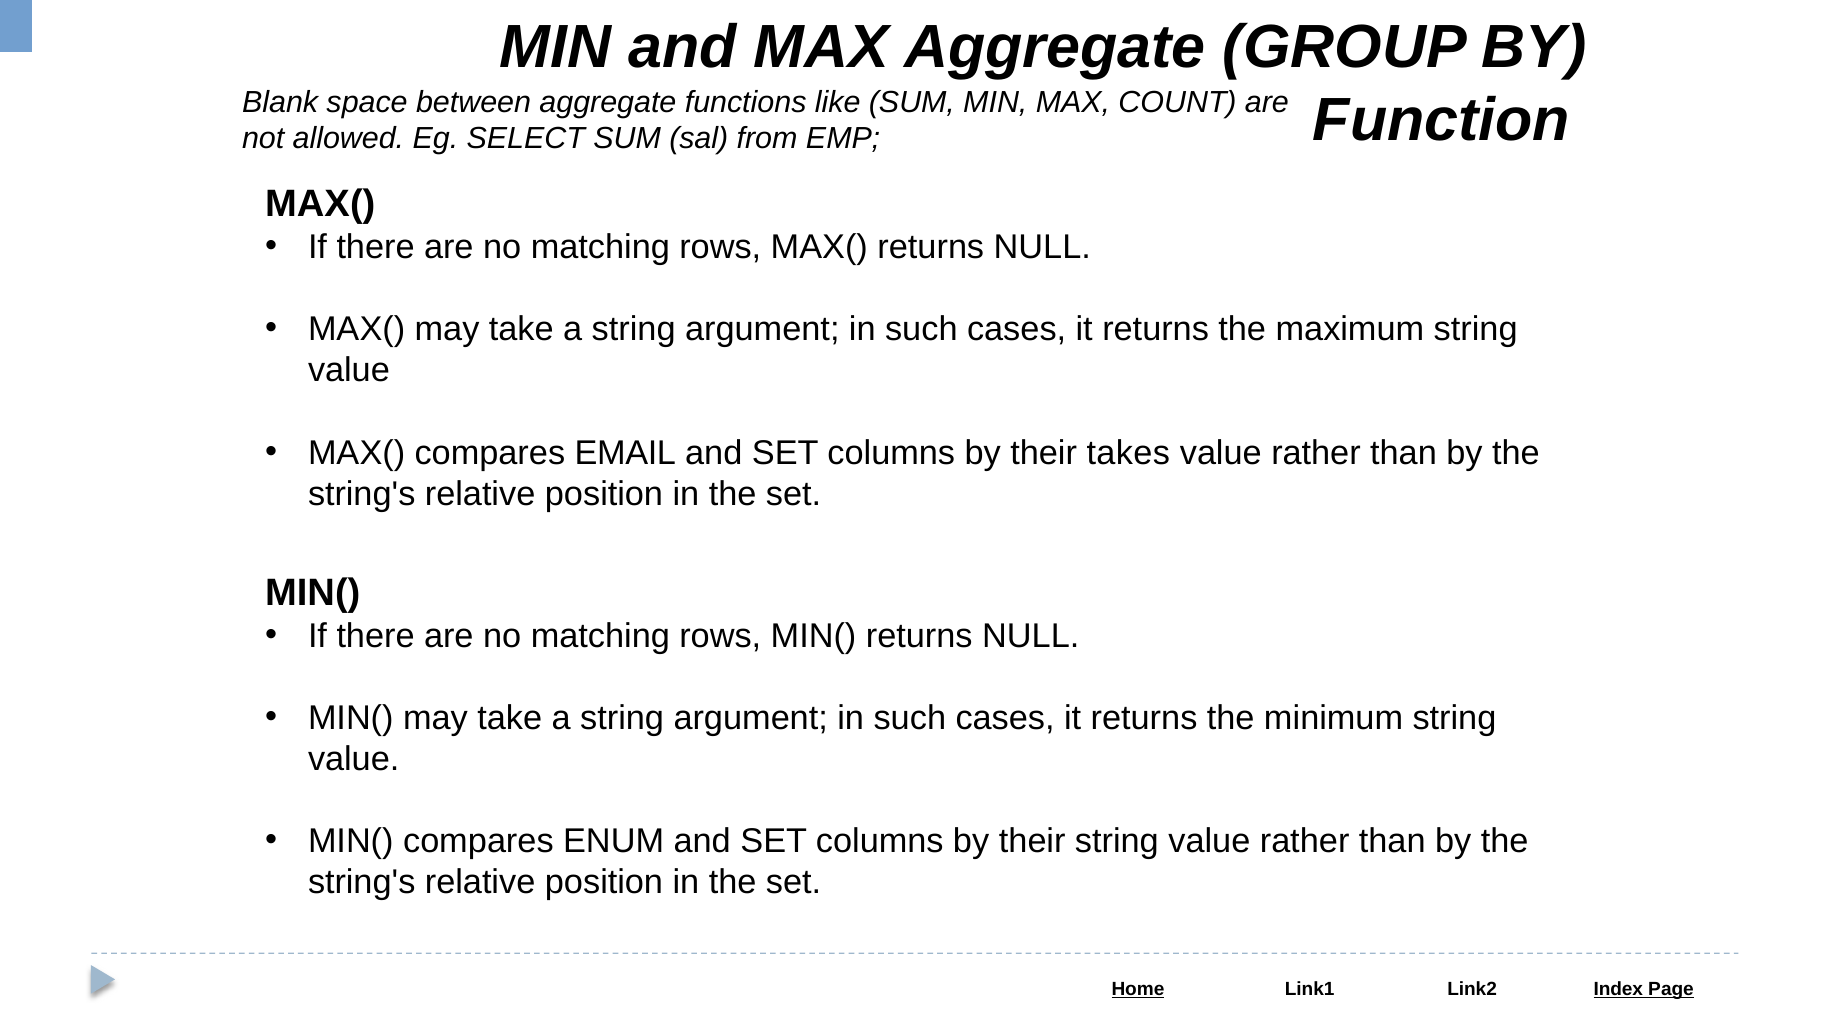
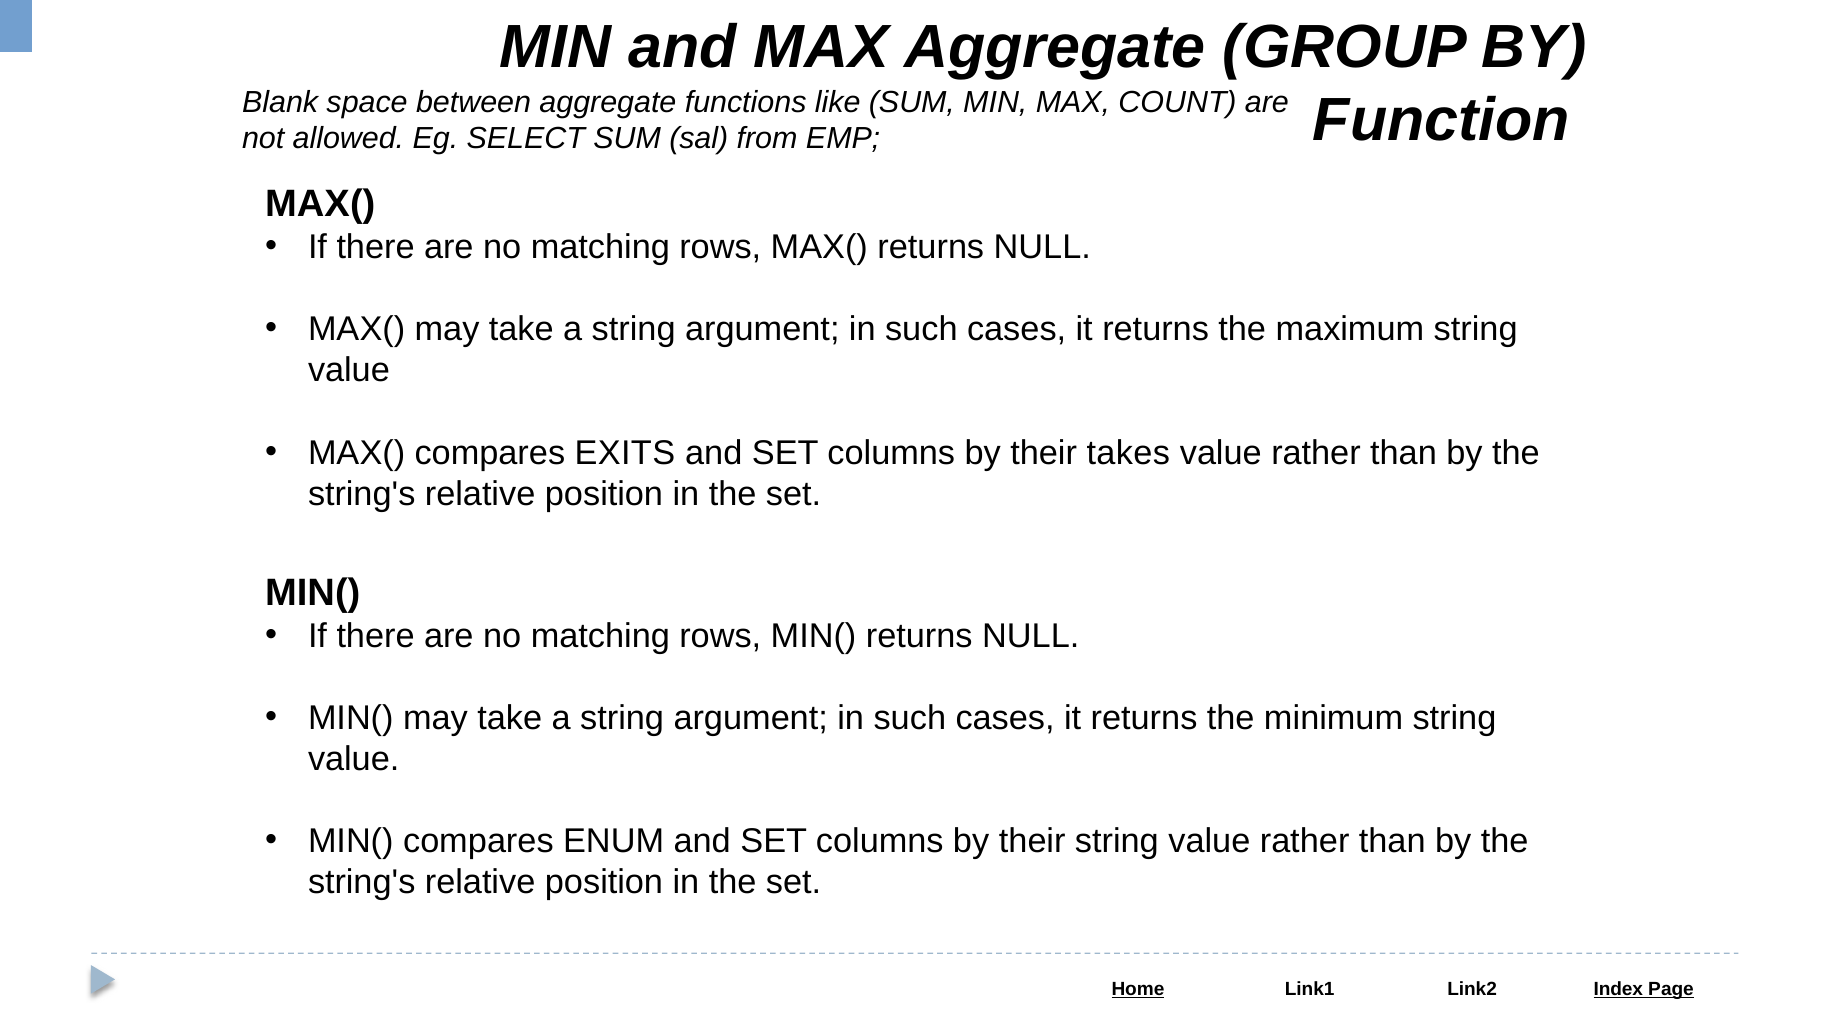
EMAIL: EMAIL -> EXITS (625, 453)
